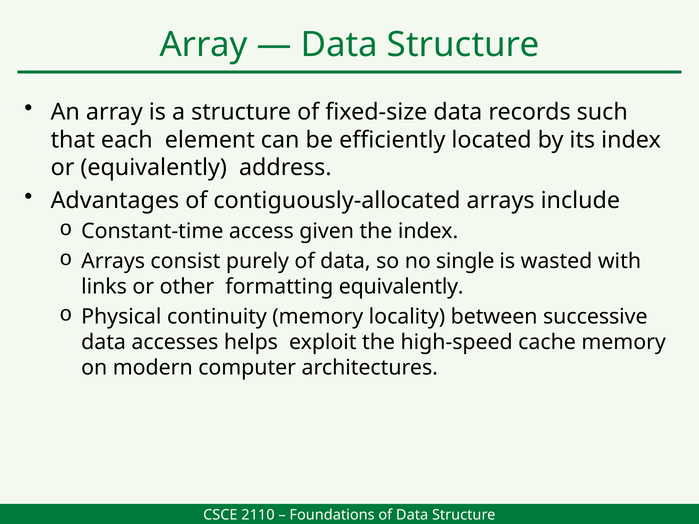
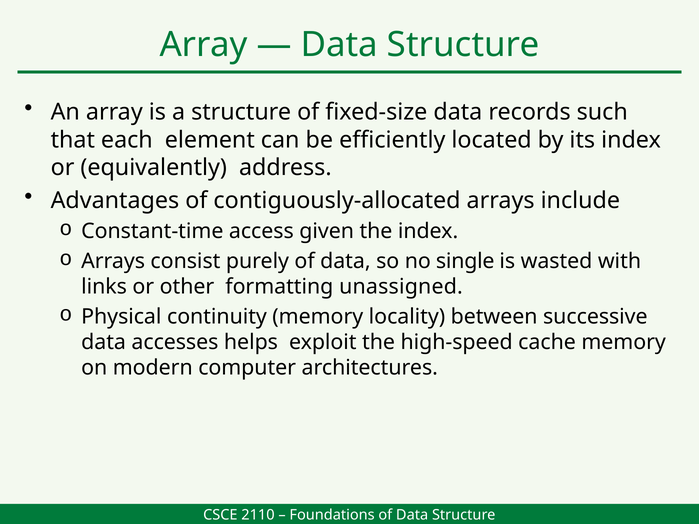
formatting equivalently: equivalently -> unassigned (401, 287)
